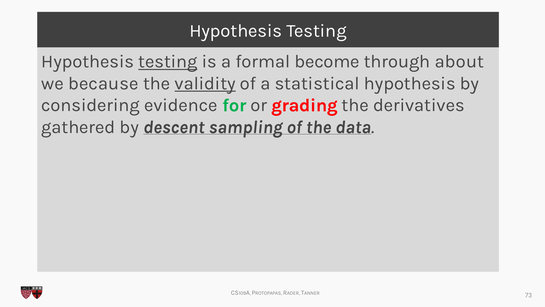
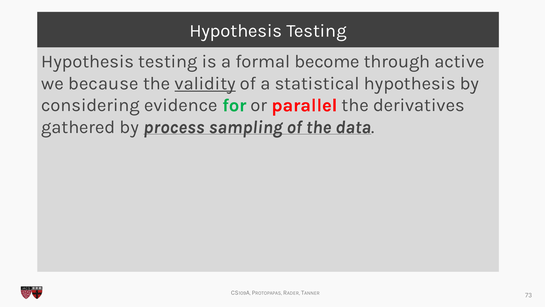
testing underline: present -> none (168, 62)
about: about -> active (460, 62)
grading: grading -> parallel (304, 105)
descent: descent -> process (174, 127)
